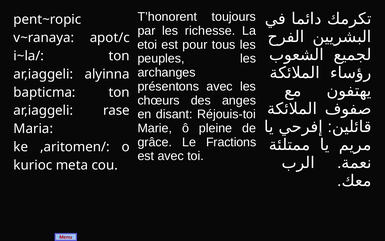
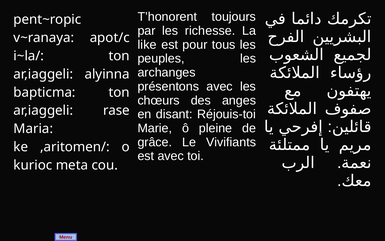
etoi: etoi -> like (147, 45)
Fractions: Fractions -> Vivifiants (231, 142)
